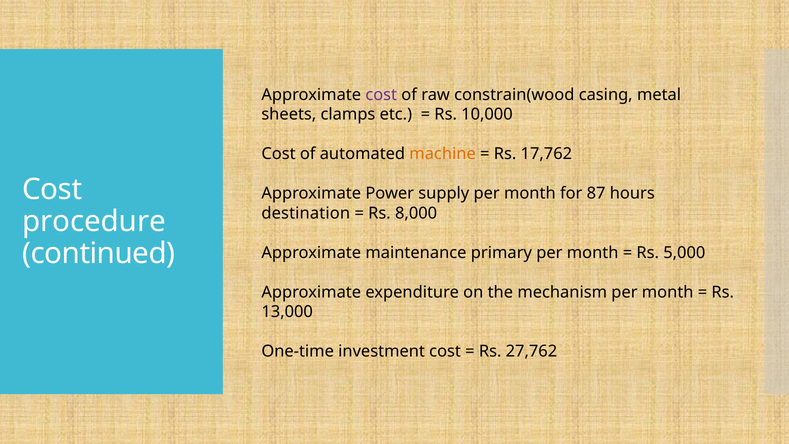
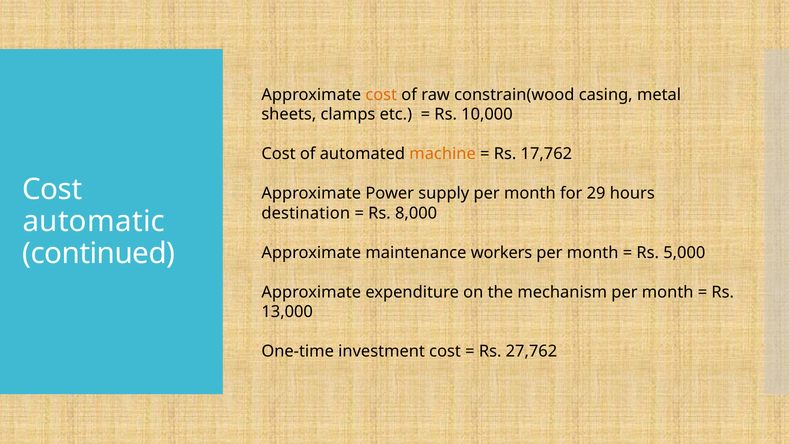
cost colour: purple -> orange (381, 95)
87: 87 -> 29 (596, 193)
procedure: procedure -> automatic (94, 221)
primary: primary -> workers (501, 253)
